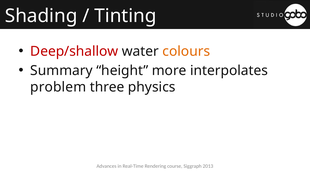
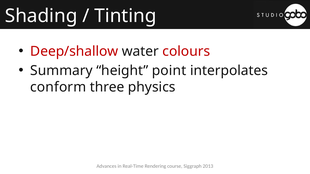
colours colour: orange -> red (186, 51)
more: more -> point (169, 71)
problem: problem -> conform (58, 87)
